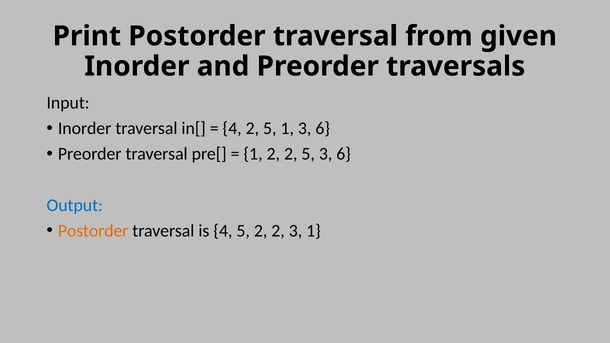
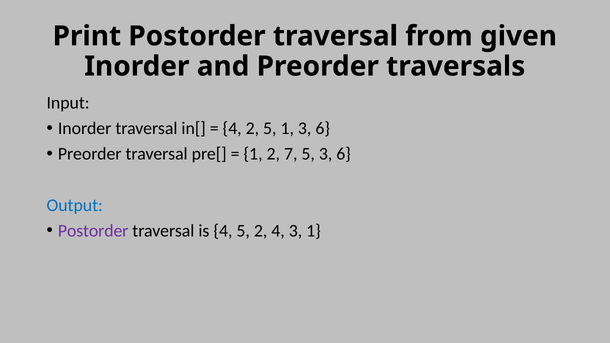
1 2 2: 2 -> 7 (291, 154)
Postorder colour: orange -> purple (93, 231)
5 2 2: 2 -> 4 (278, 231)
